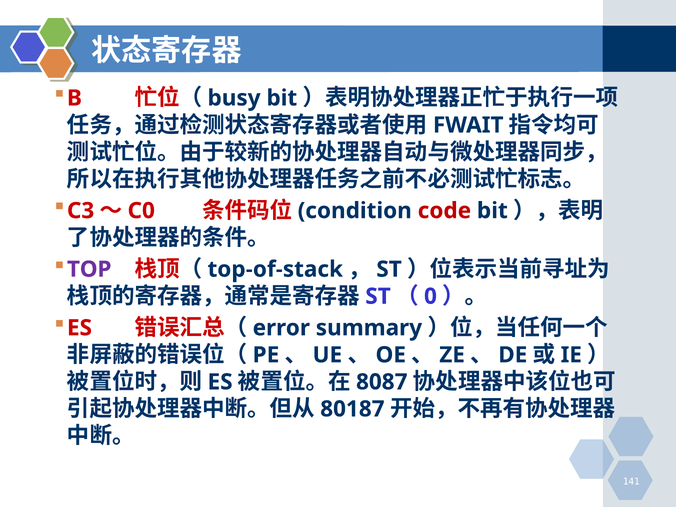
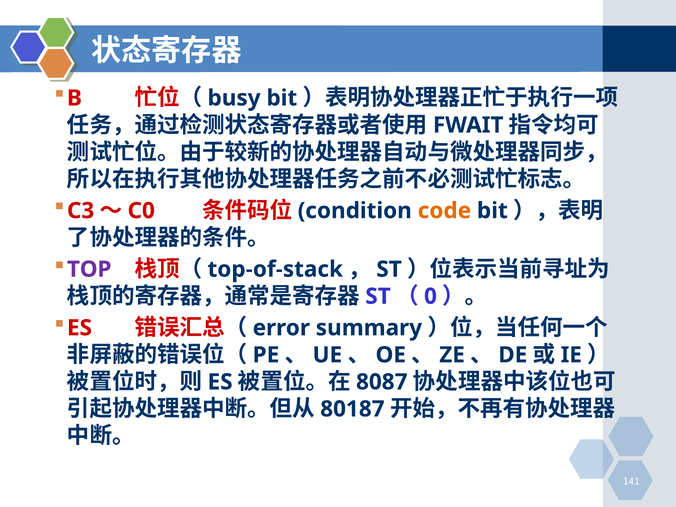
code colour: red -> orange (444, 211)
